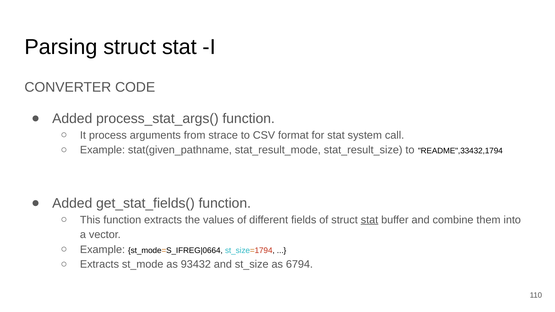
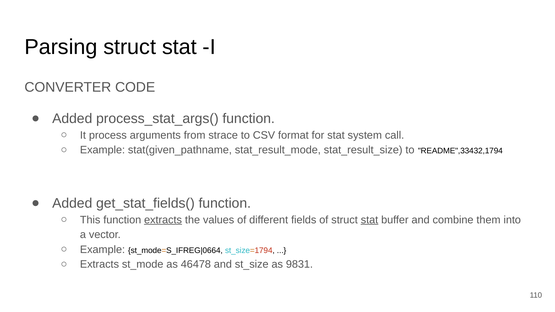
extracts underline: none -> present (163, 220)
93432: 93432 -> 46478 (196, 265)
6794: 6794 -> 9831 (299, 265)
